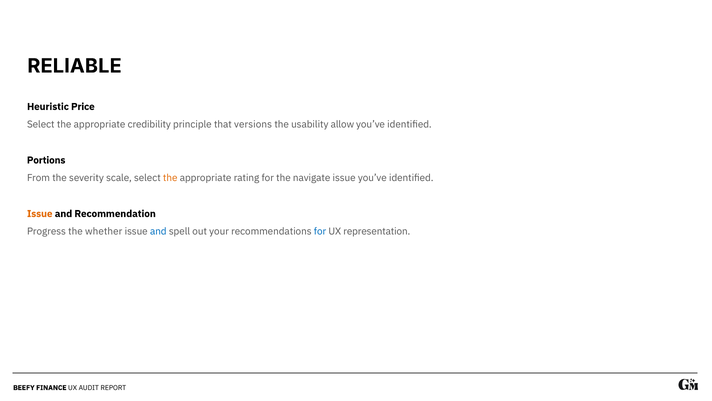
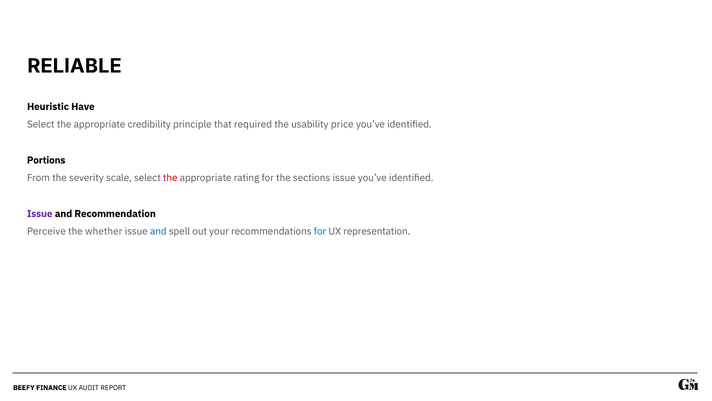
Price: Price -> Have (83, 107)
versions: versions -> required (253, 124)
allow: allow -> price (342, 124)
the colour: orange -> red (170, 178)
navigate: navigate -> sections (312, 178)
Issue colour: orange -> purple (40, 214)
Progress: Progress -> Perceive (46, 231)
